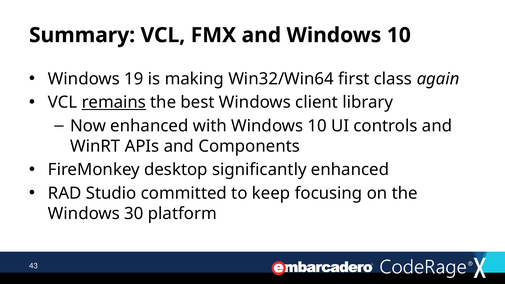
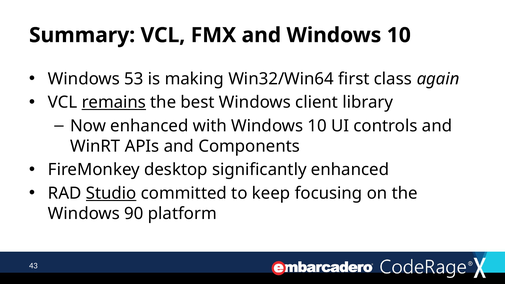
19: 19 -> 53 (134, 79)
Studio underline: none -> present (111, 193)
30: 30 -> 90 (134, 214)
